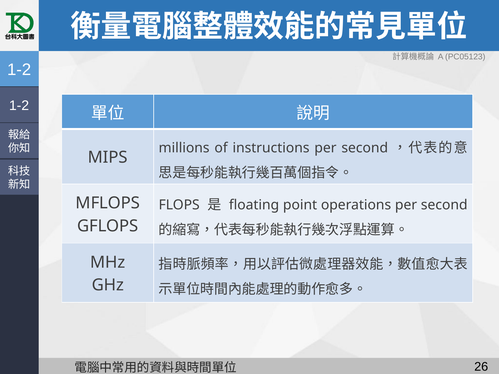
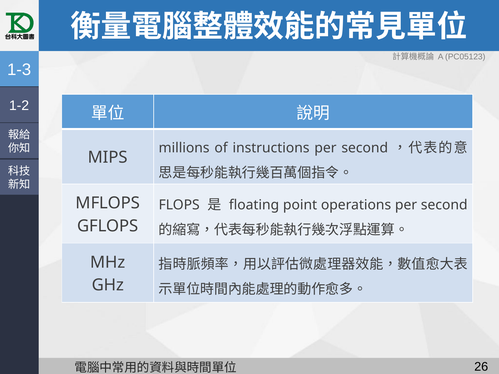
1-2: 1-2 -> 1-3 (19, 70)
